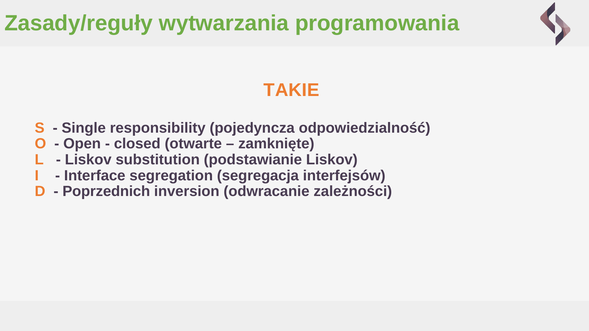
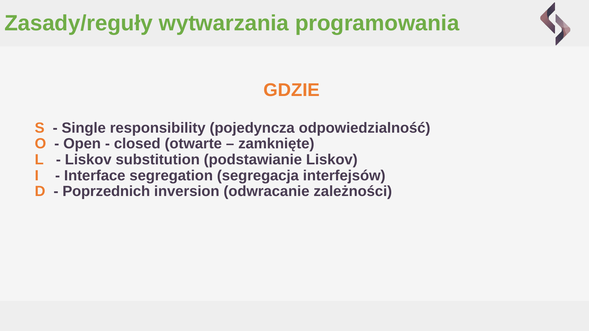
TAKIE: TAKIE -> GDZIE (292, 90)
